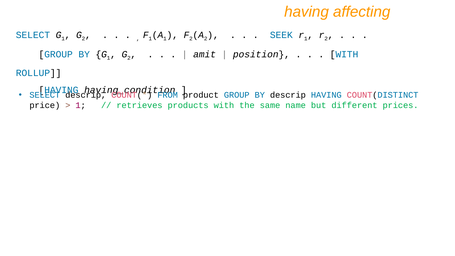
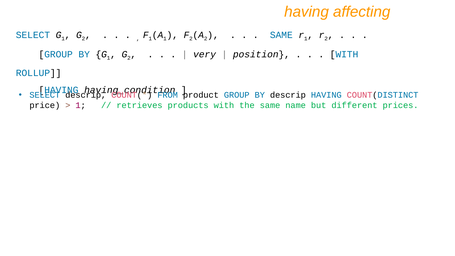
SEEK: SEEK -> SAME (281, 35)
amit: amit -> very (205, 54)
